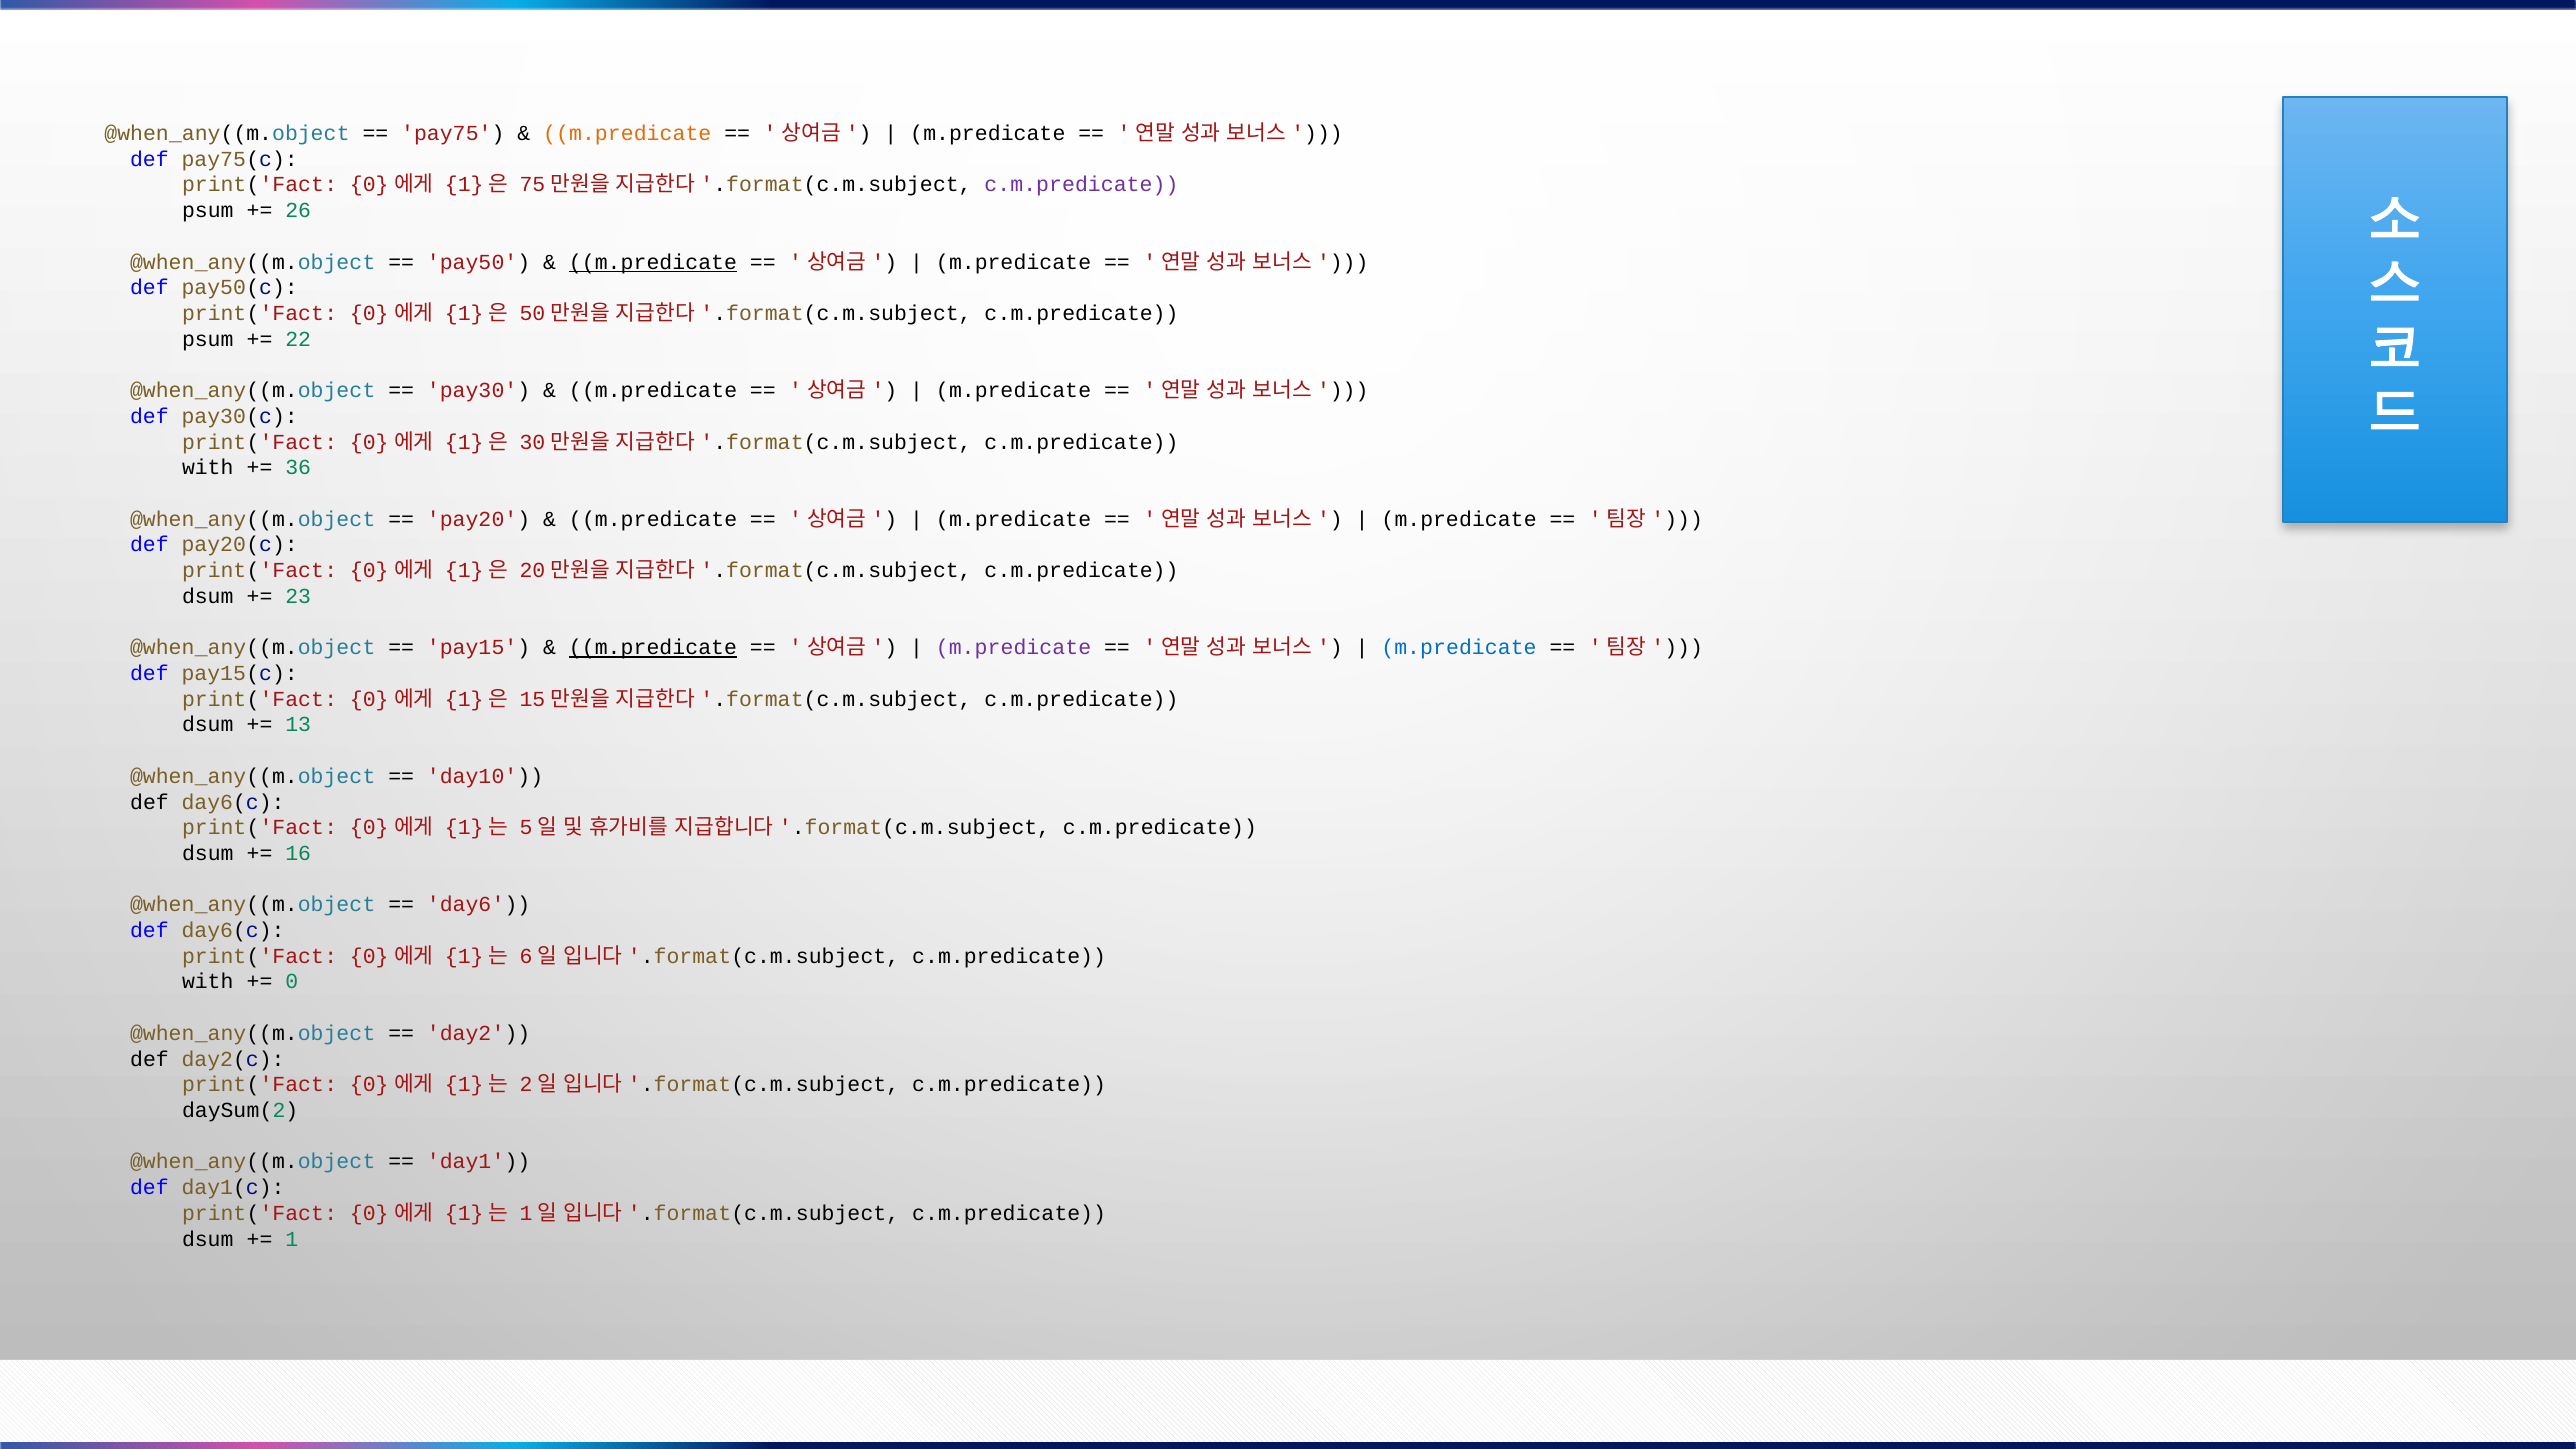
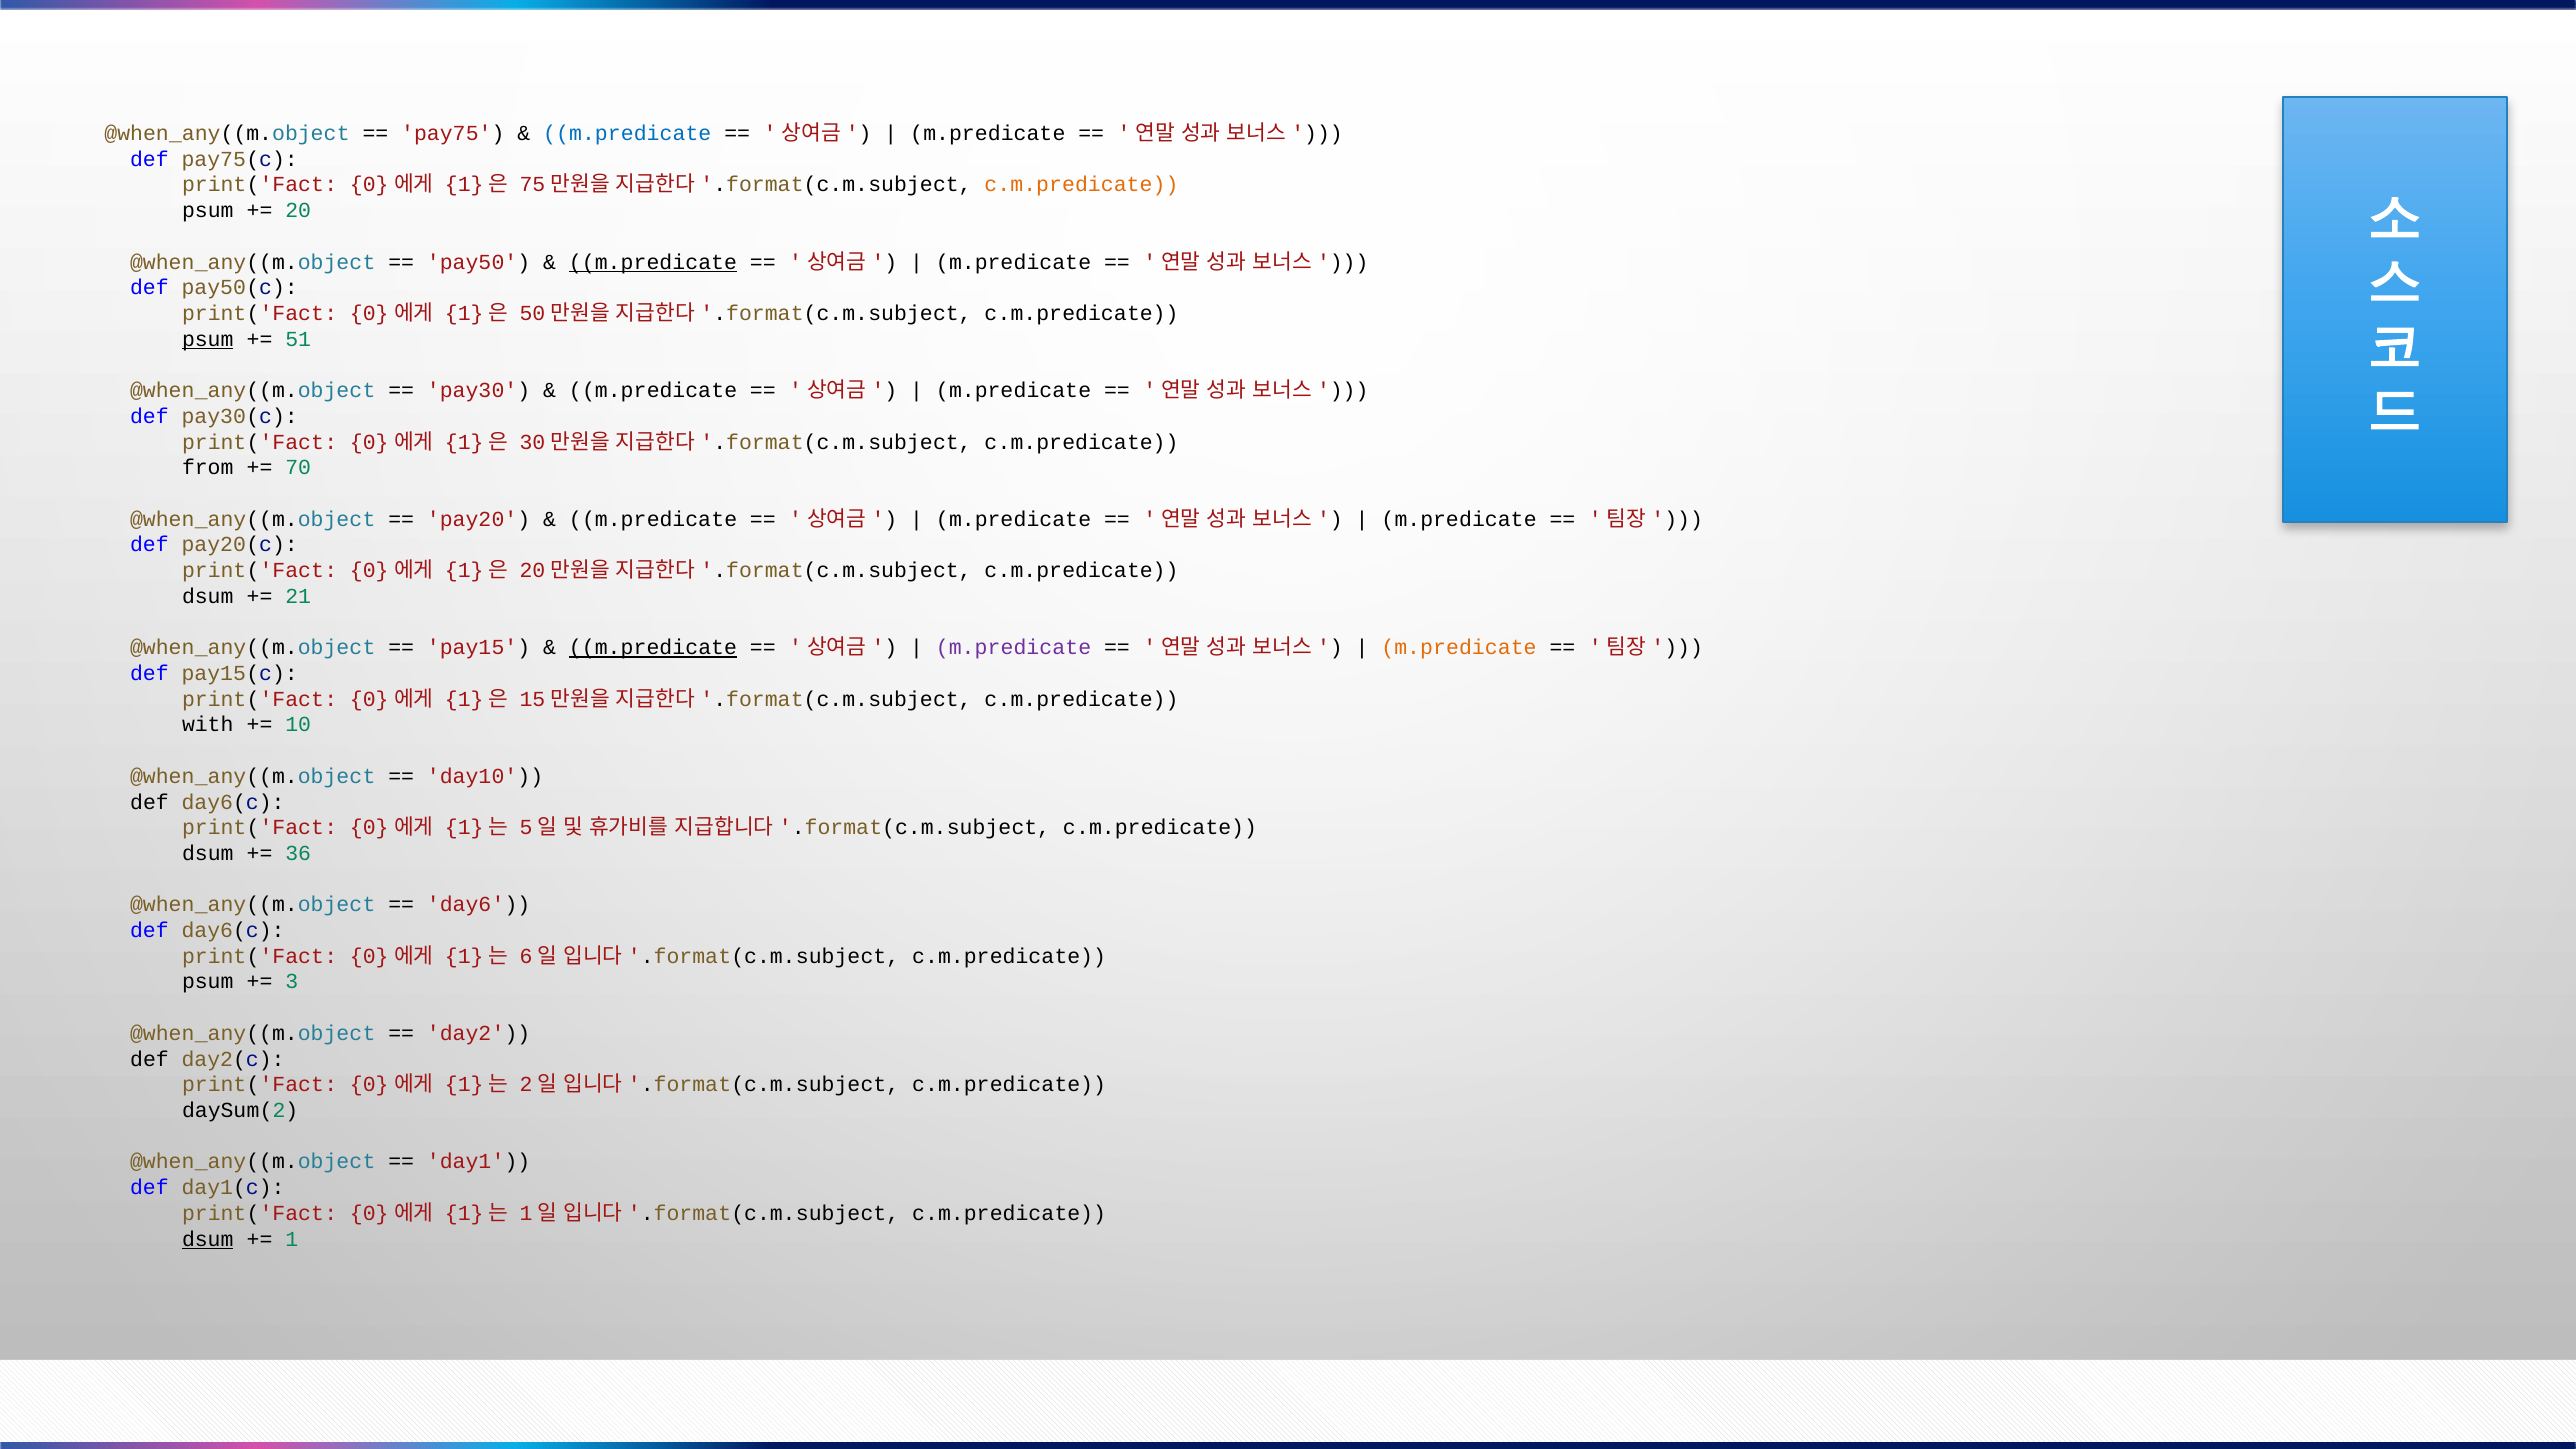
m.predicate colour: orange -> blue (627, 133)
c.m.predicate colour: purple -> orange (1081, 185)
26: 26 -> 20 (298, 211)
psum underline: none -> present (208, 339)
22: 22 -> 51 (298, 339)
with: with -> from (208, 468)
36: 36 -> 70 (298, 468)
23: 23 -> 21 (298, 596)
m.predicate colour: blue -> orange (1459, 648)
dsum: dsum -> with (208, 725)
13: 13 -> 10 (298, 725)
16: 16 -> 36 (298, 853)
with: with -> psum (208, 982)
0: 0 -> 3 (292, 982)
dsum underline: none -> present (208, 1239)
